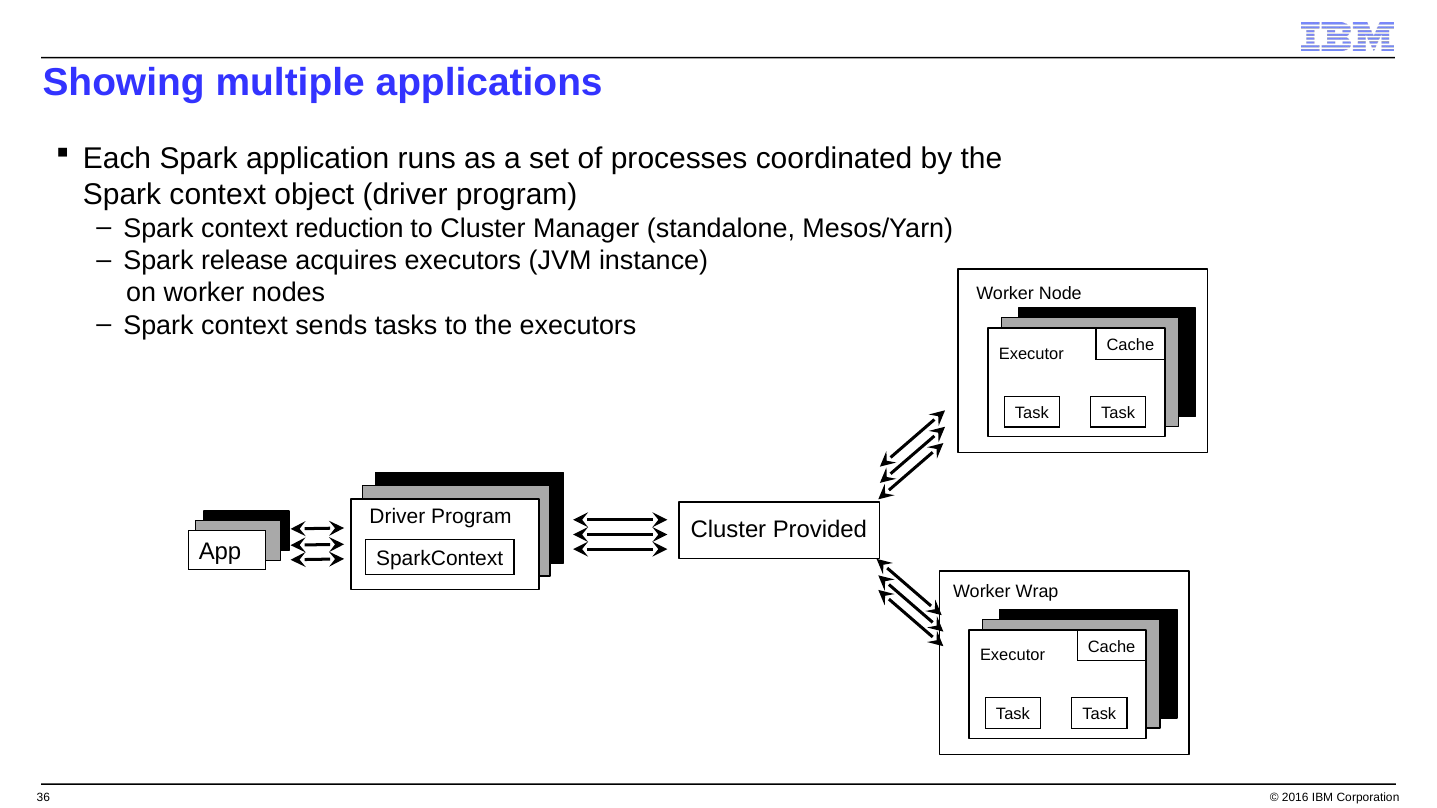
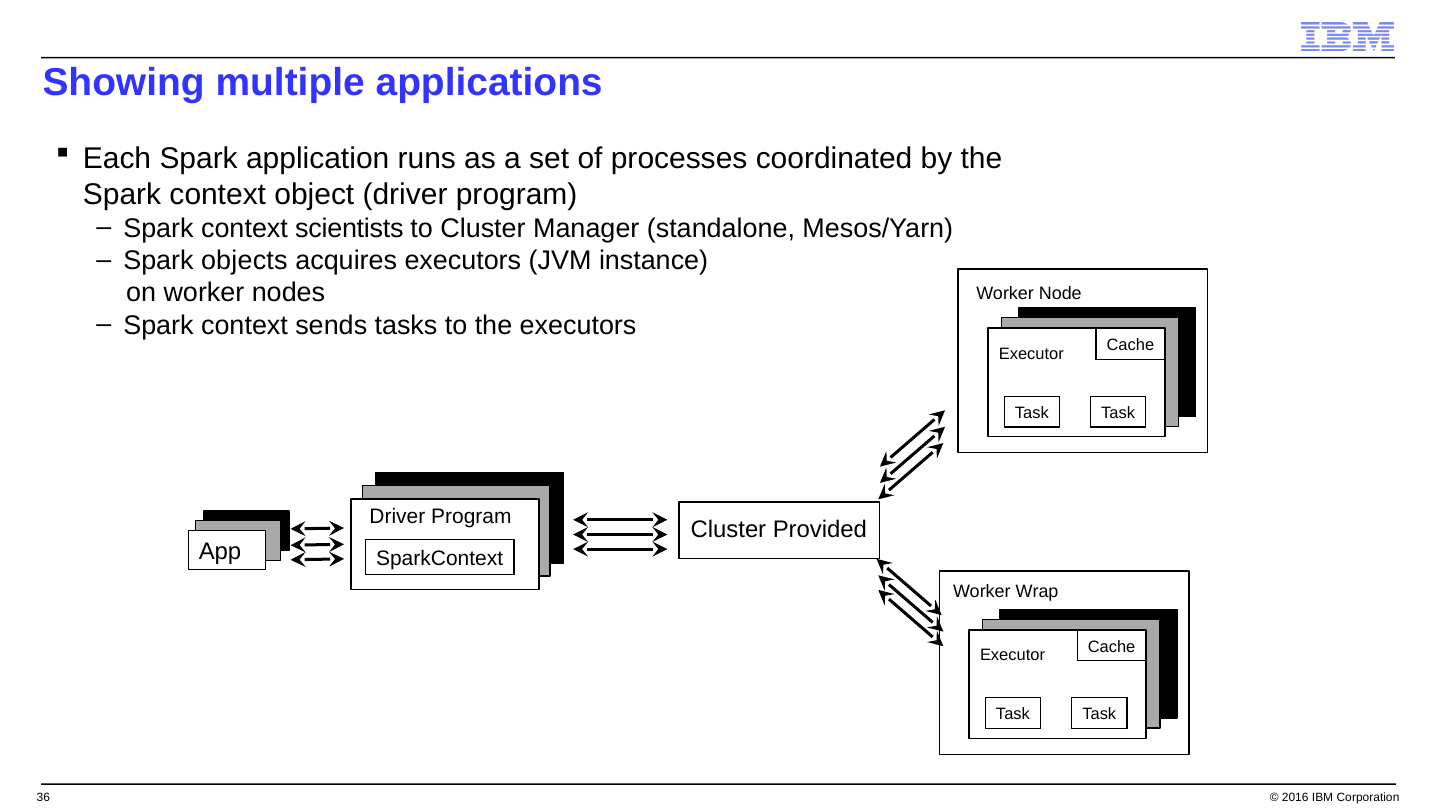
reduction: reduction -> scientists (349, 229)
release: release -> objects (244, 261)
